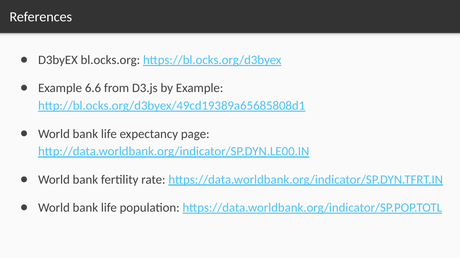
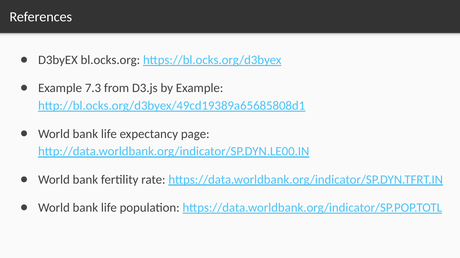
6.6: 6.6 -> 7.3 (93, 88)
